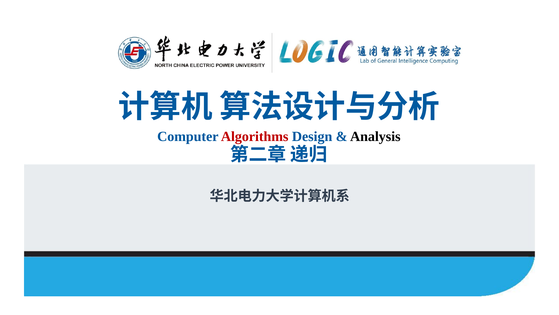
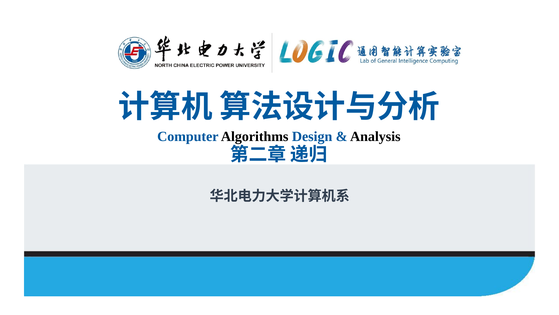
Algorithms colour: red -> black (255, 136)
